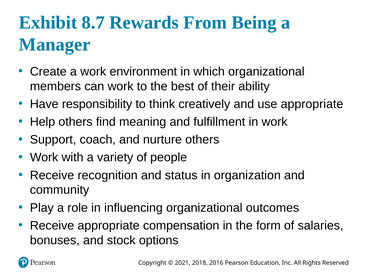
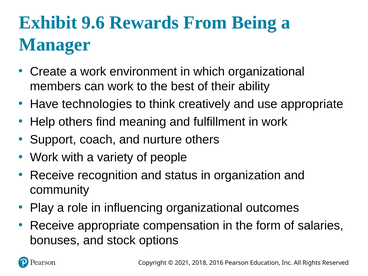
8.7: 8.7 -> 9.6 (93, 23)
responsibility: responsibility -> technologies (97, 104)
